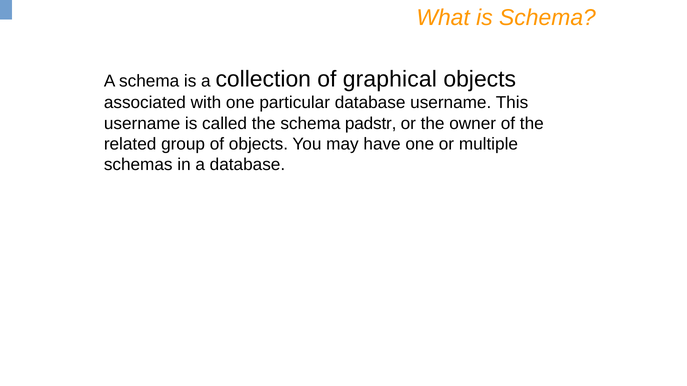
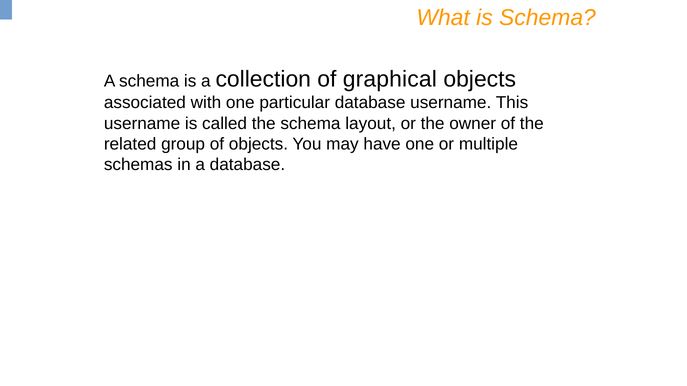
padstr: padstr -> layout (371, 124)
